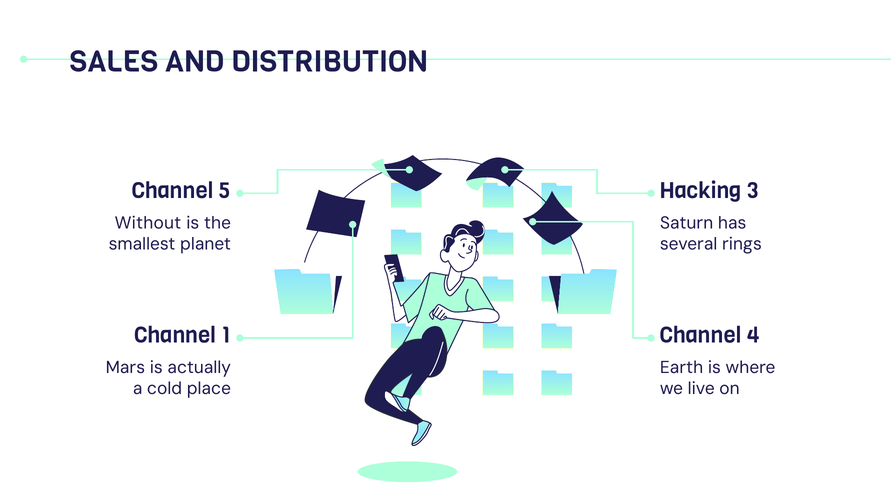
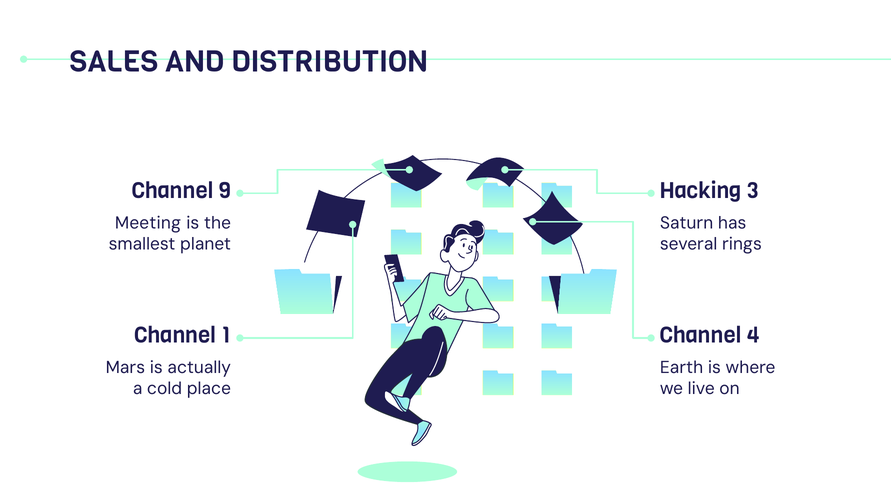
5: 5 -> 9 (225, 191)
Without: Without -> Meeting (148, 223)
